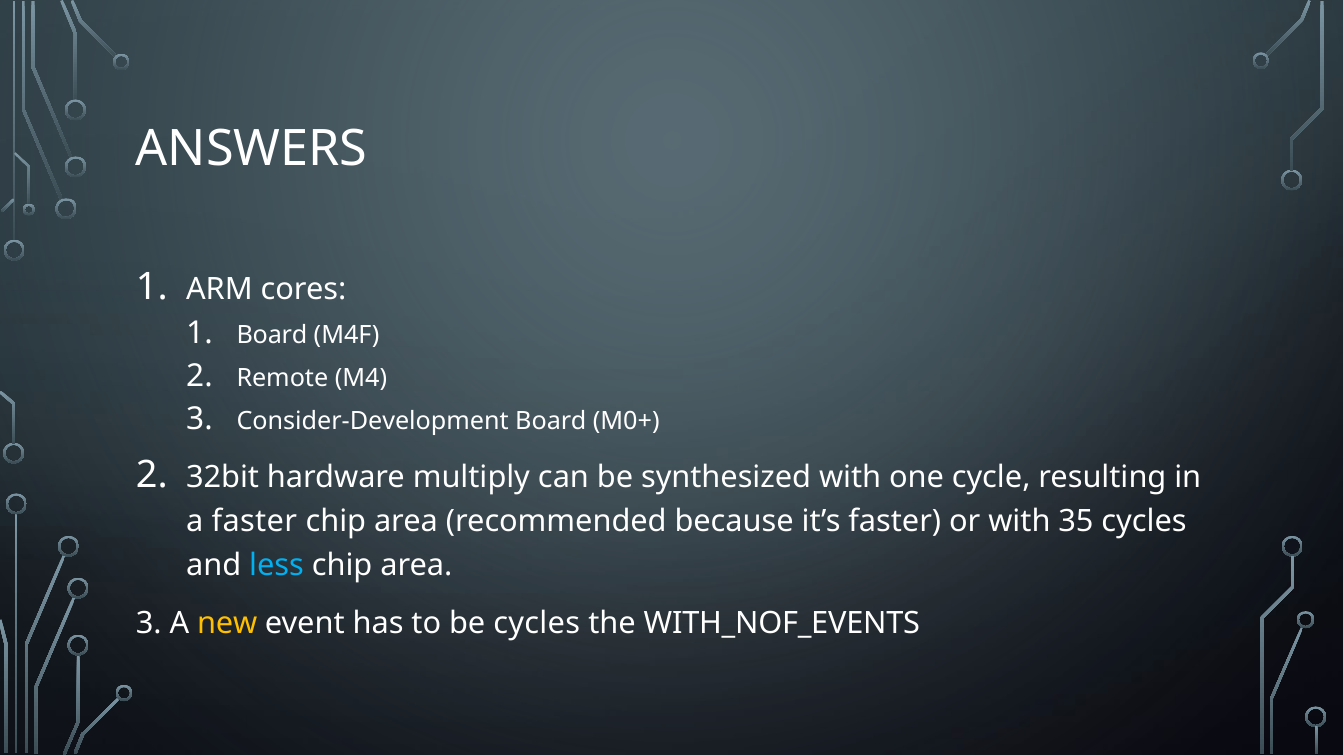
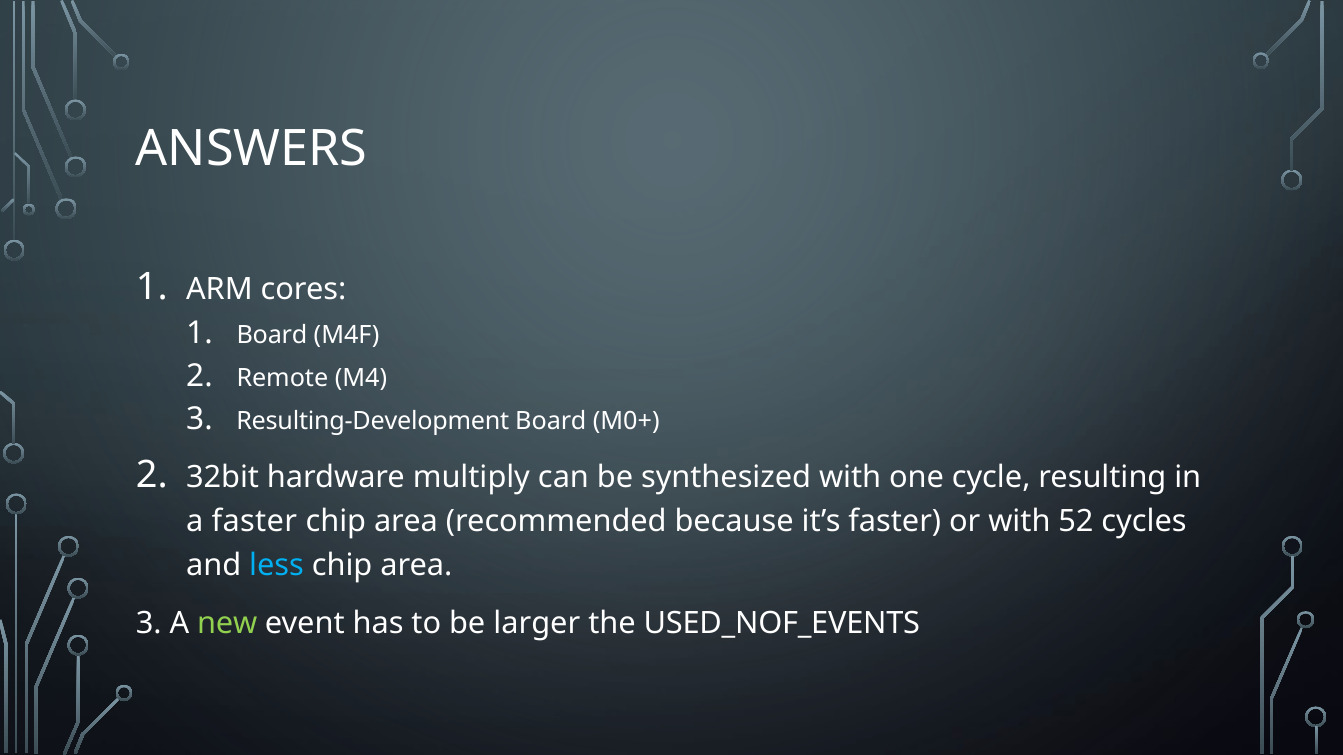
Consider-Development: Consider-Development -> Resulting-Development (373, 422)
35: 35 -> 52 (1076, 521)
new colour: yellow -> light green (227, 624)
be cycles: cycles -> larger (537, 624)
WITH_NOF_EVENTS: WITH_NOF_EVENTS -> USED_NOF_EVENTS (782, 624)
